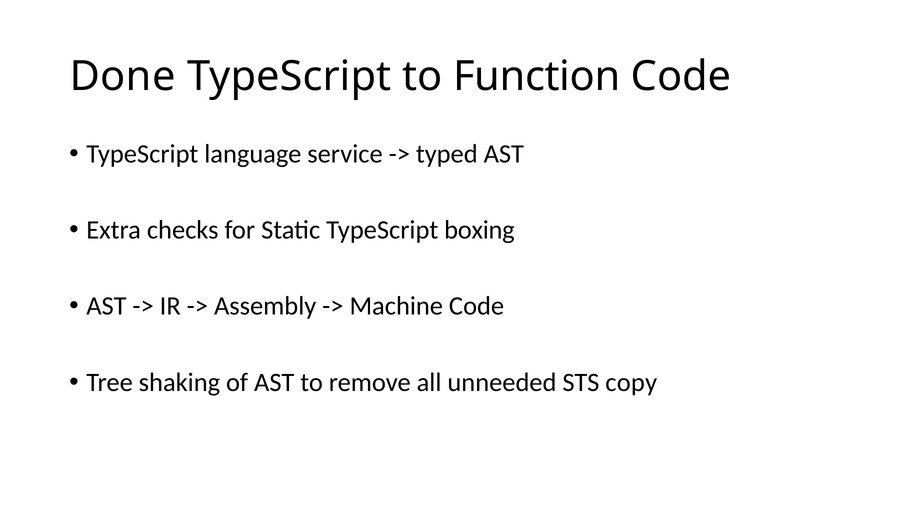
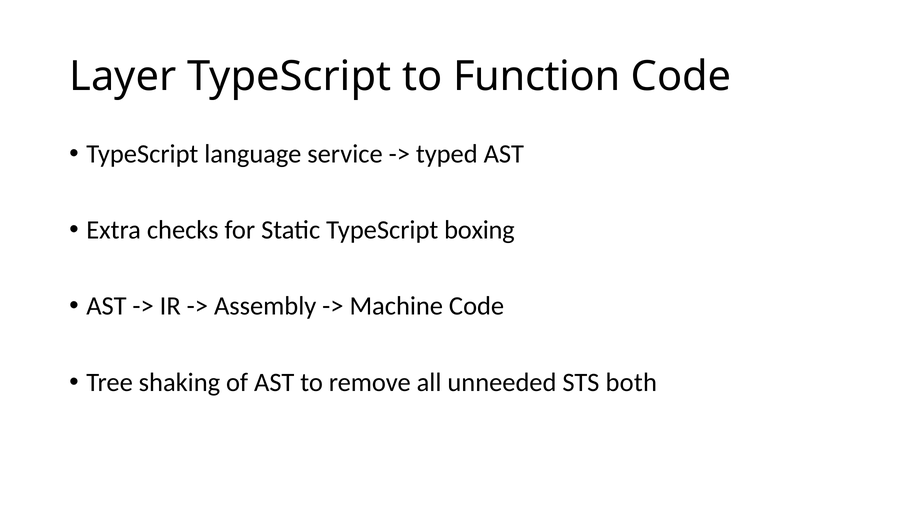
Done: Done -> Layer (123, 76)
copy: copy -> both (631, 382)
